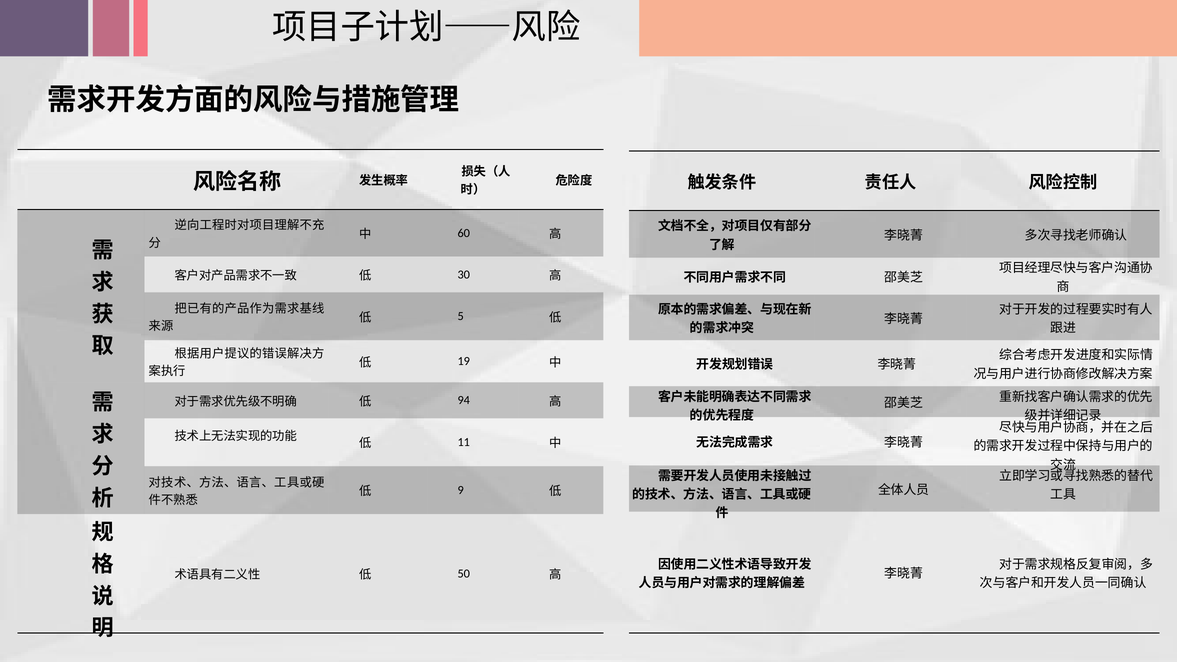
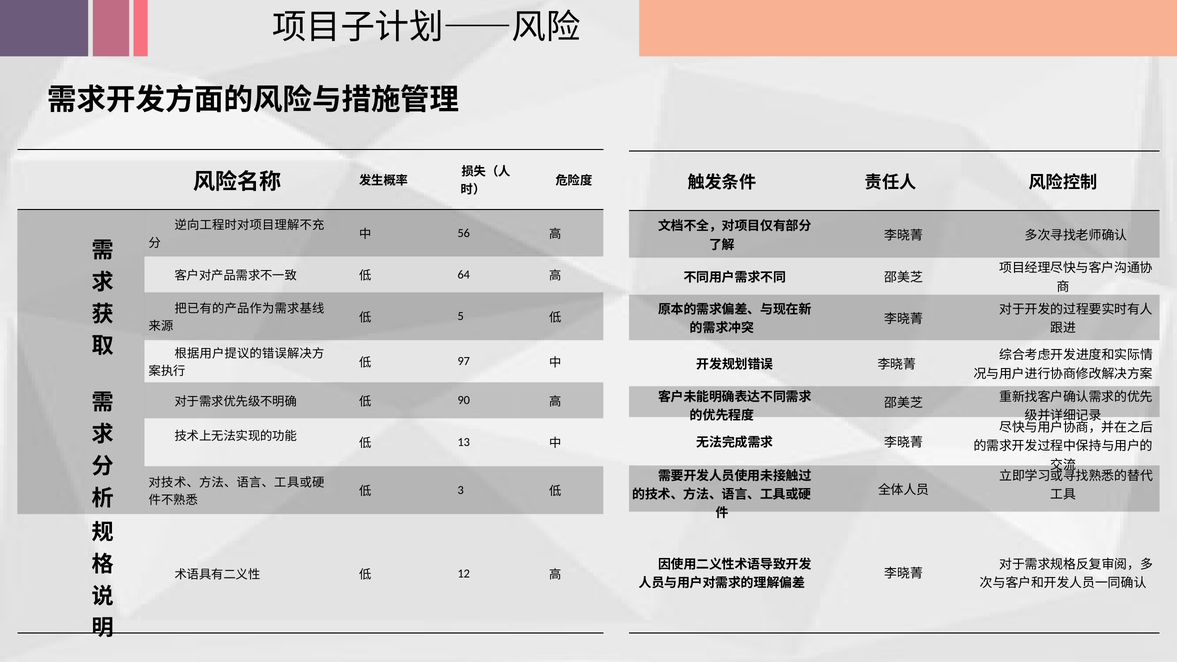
60: 60 -> 56 (464, 233)
30: 30 -> 64 (464, 275)
19: 19 -> 97 (464, 361)
94: 94 -> 90 (464, 400)
11: 11 -> 13 (464, 442)
9: 9 -> 3 (461, 490)
50: 50 -> 12 (464, 574)
